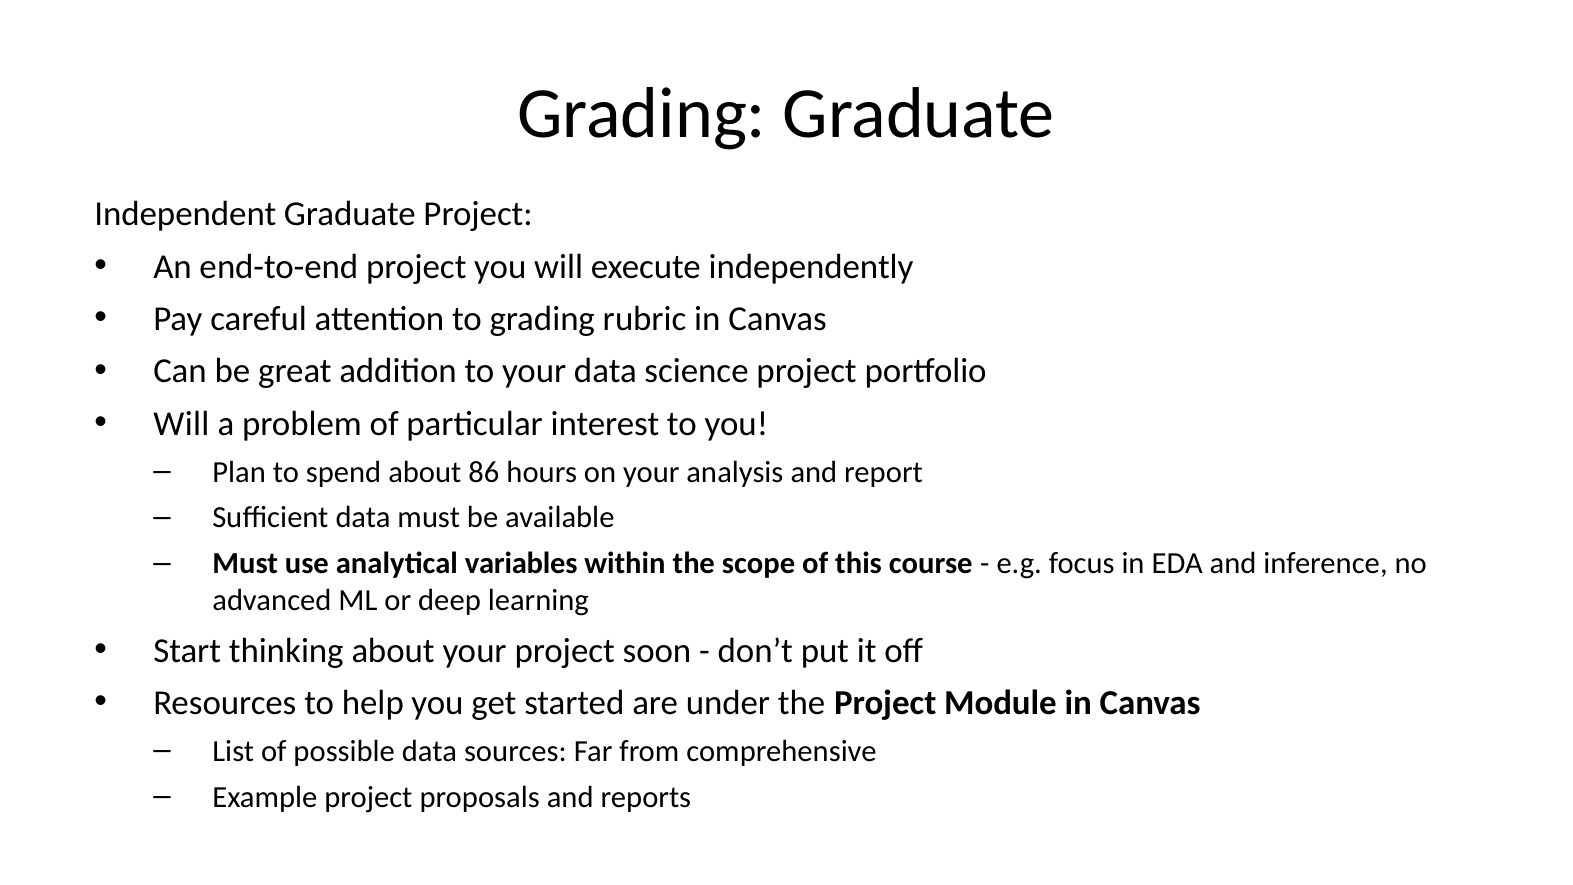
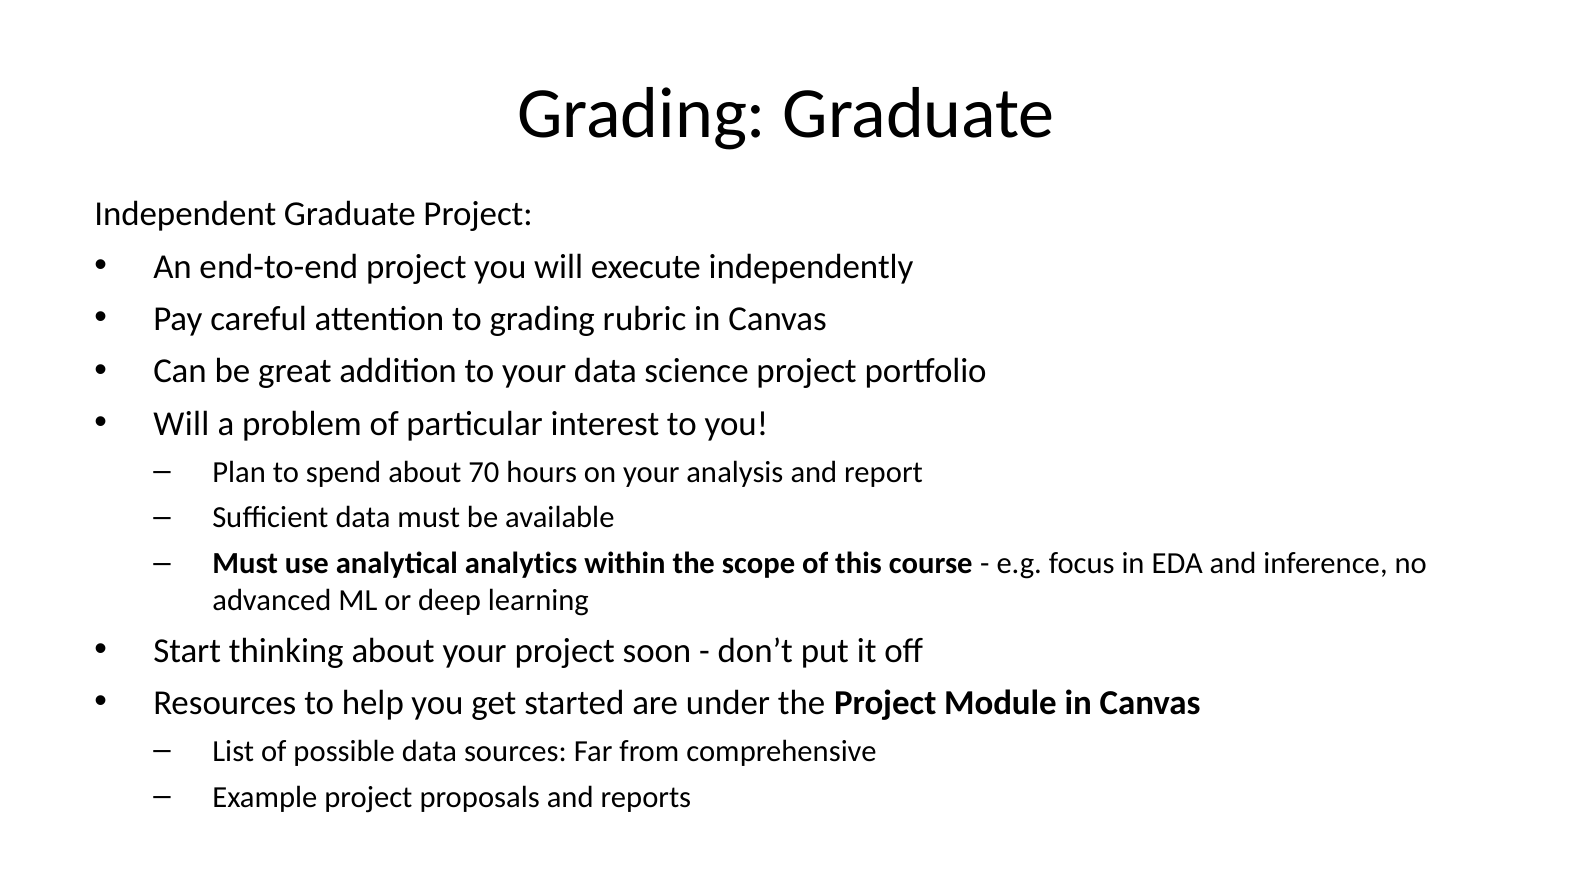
86: 86 -> 70 (484, 472)
variables: variables -> analytics (521, 564)
